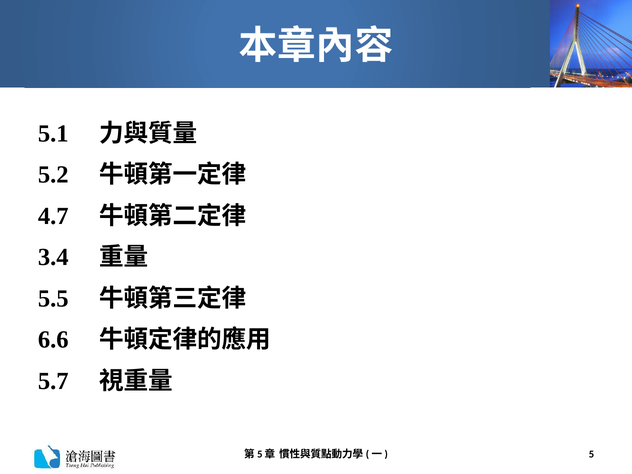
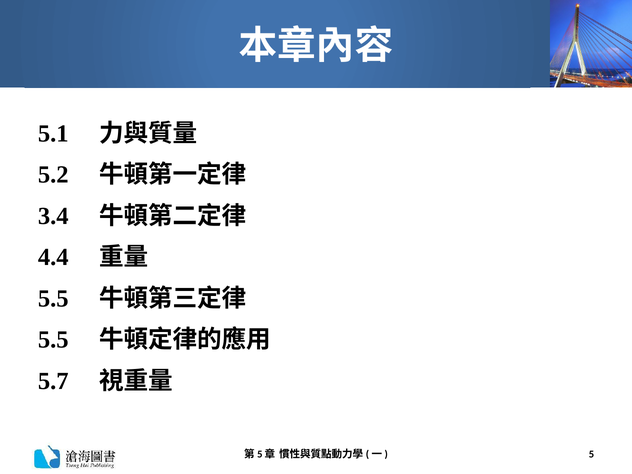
4.7: 4.7 -> 3.4 (53, 216)
3.4: 3.4 -> 4.4 (53, 257)
6.6: 6.6 -> 5.5 (53, 340)
